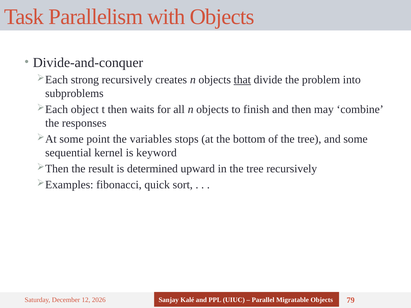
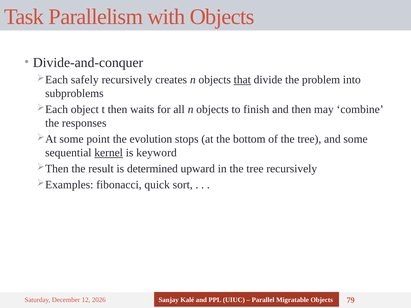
strong: strong -> safely (85, 80)
variables: variables -> evolution (151, 139)
kernel underline: none -> present (109, 153)
